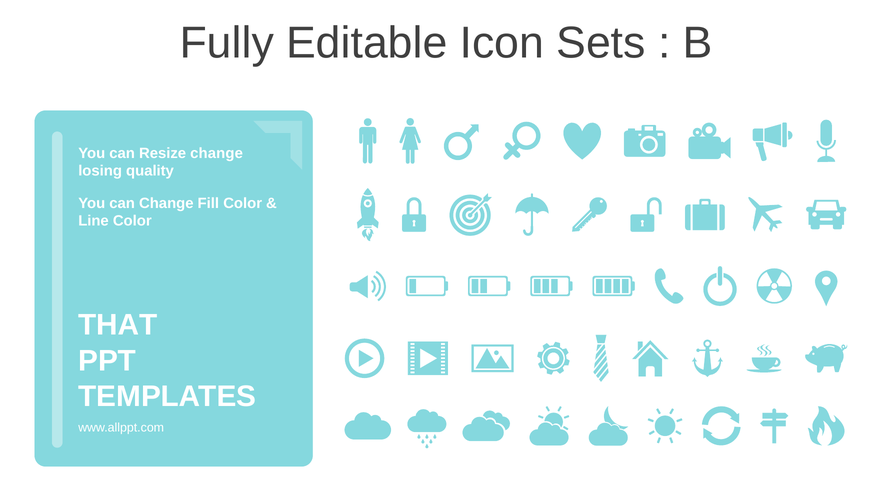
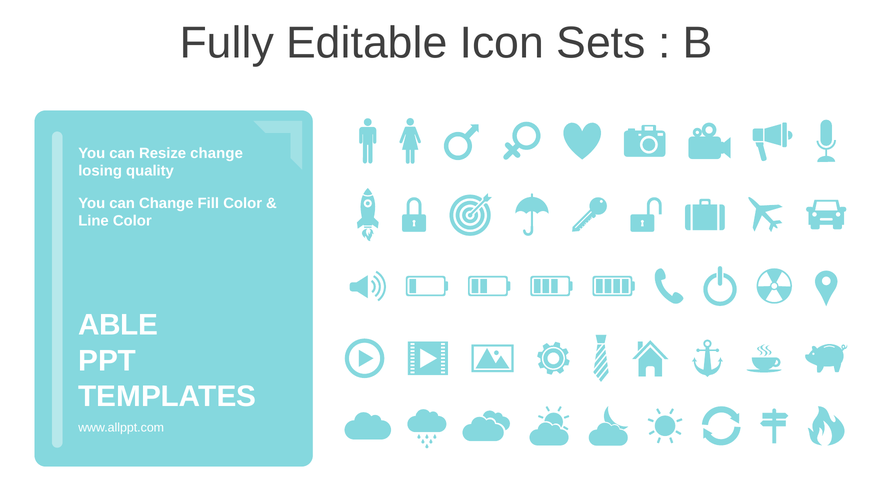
THAT: THAT -> ABLE (118, 325)
